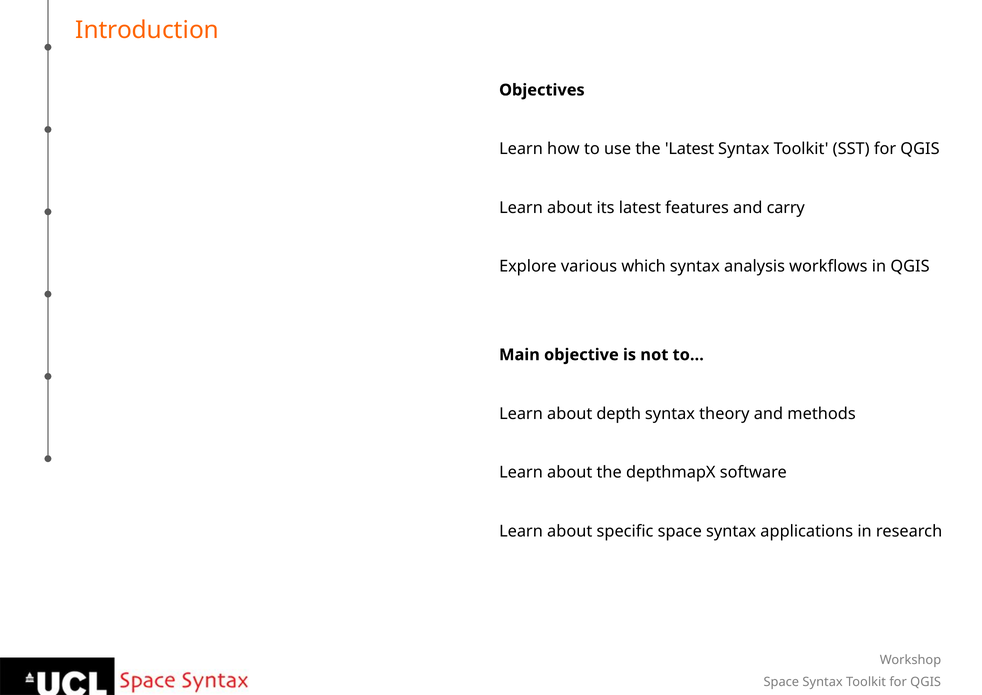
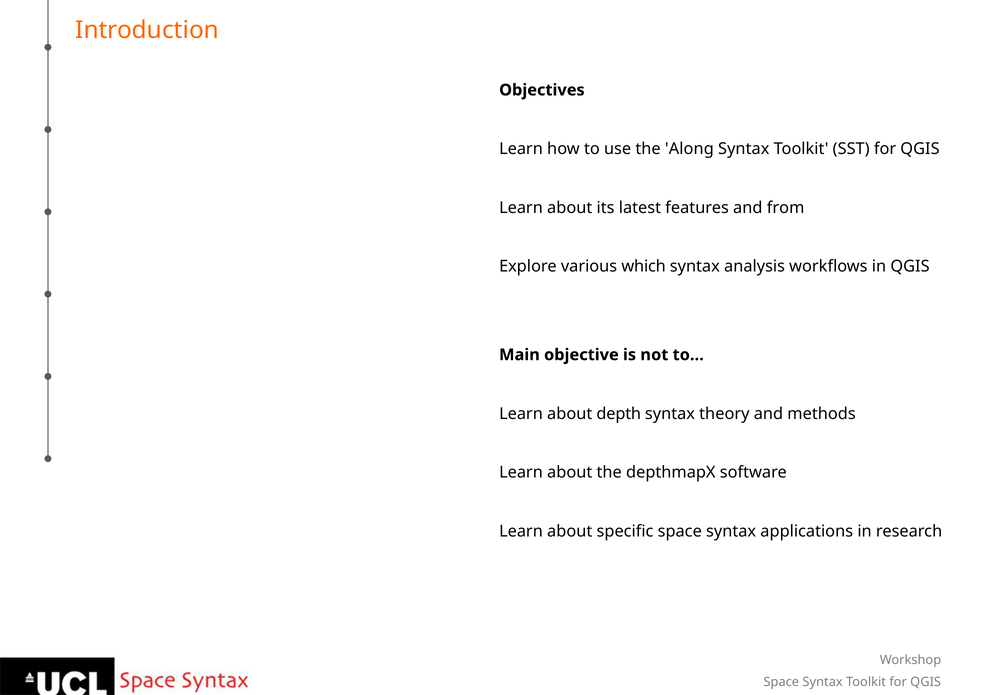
the Latest: Latest -> Along (689, 149)
carry: carry -> from (786, 208)
